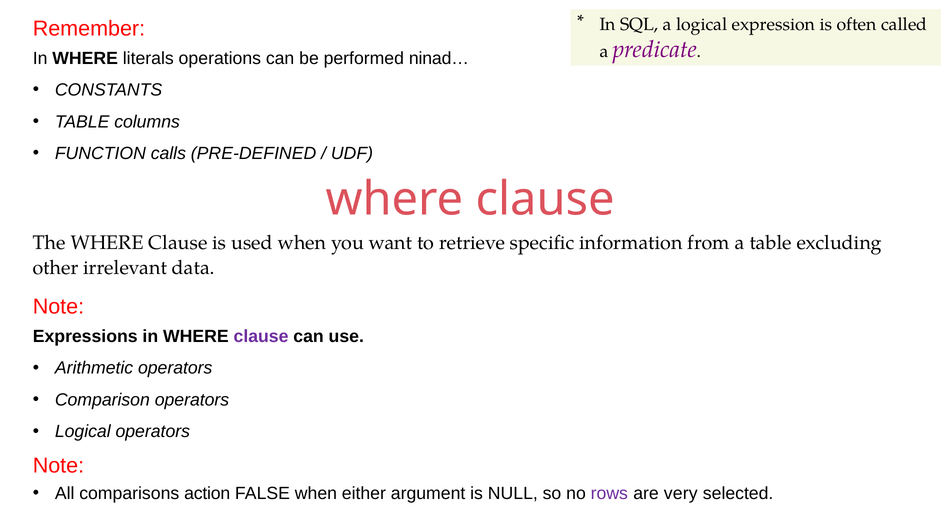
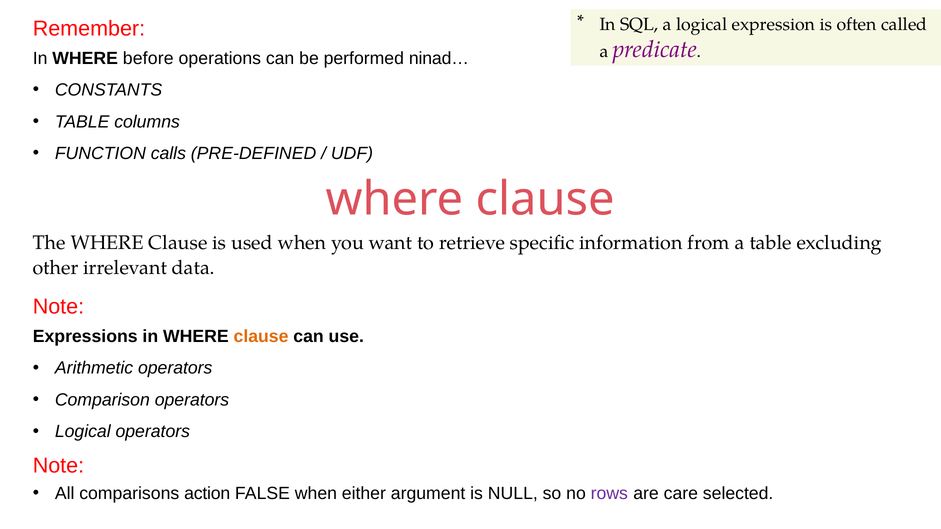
literals: literals -> before (148, 58)
clause colour: purple -> orange (261, 337)
very: very -> care (681, 494)
